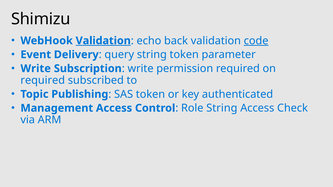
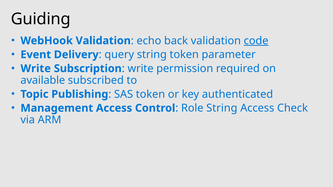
Shimizu: Shimizu -> Guiding (41, 19)
Validation underline: present -> none (103, 41)
required: required -> available (43, 80)
